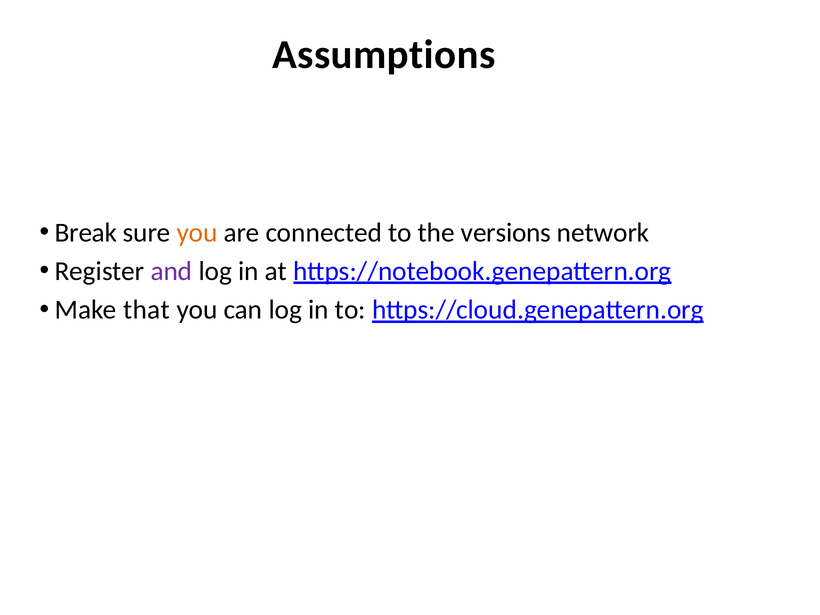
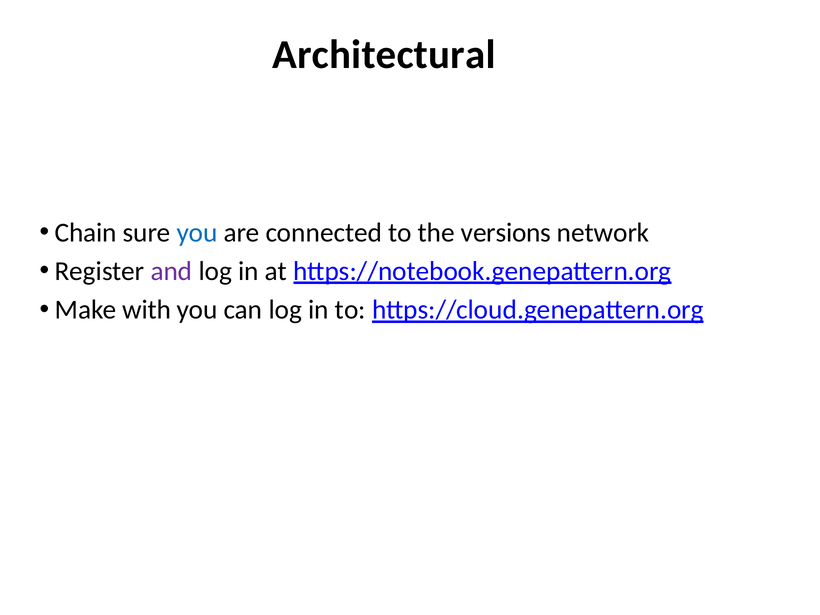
Assumptions: Assumptions -> Architectural (384, 55)
Break: Break -> Chain (86, 233)
you colour: orange -> blue (197, 233)
that: that -> with (147, 310)
